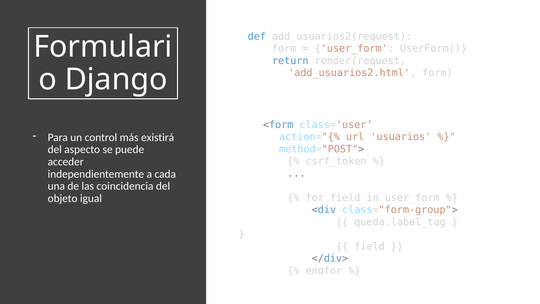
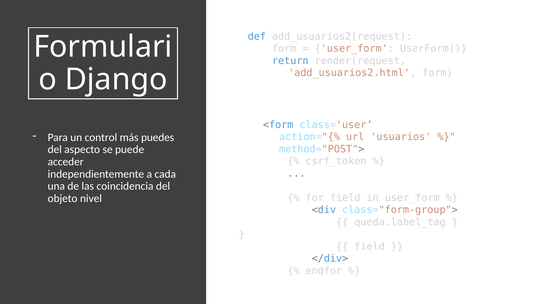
existirá: existirá -> puedes (158, 137)
igual: igual -> nivel (91, 198)
